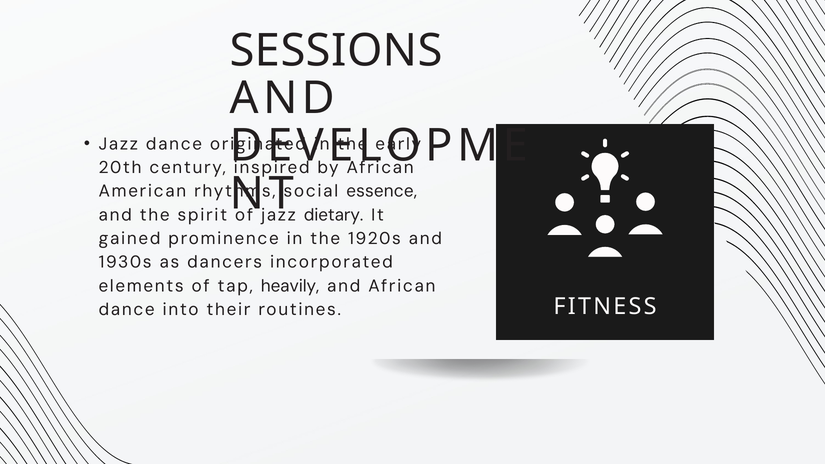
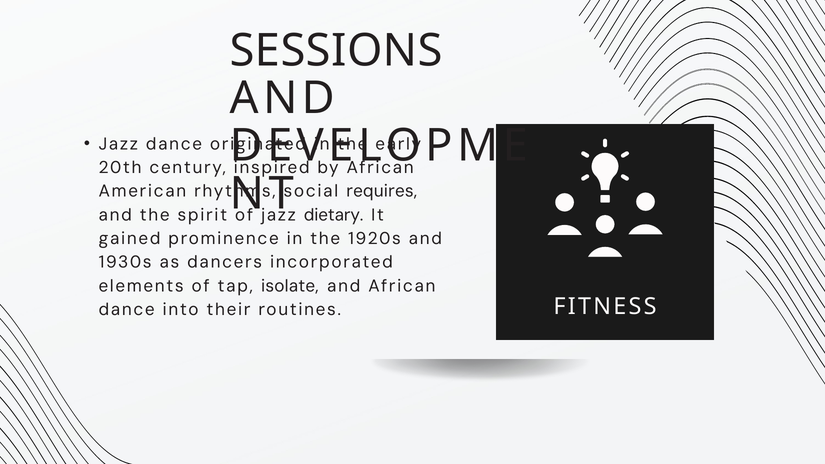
essence: essence -> requires (382, 191)
heavily: heavily -> isolate (290, 286)
